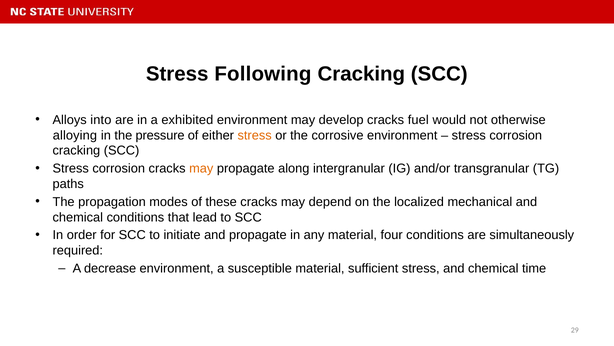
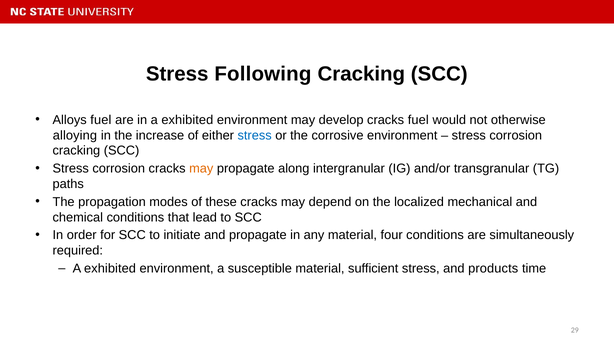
Alloys into: into -> fuel (101, 120)
pressure: pressure -> increase (160, 135)
stress colour: orange -> blue (255, 135)
decrease: decrease -> exhibited (110, 268)
stress and chemical: chemical -> products (493, 268)
